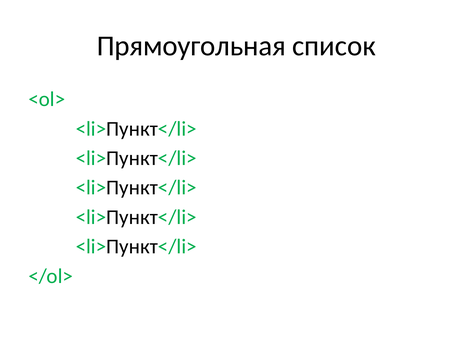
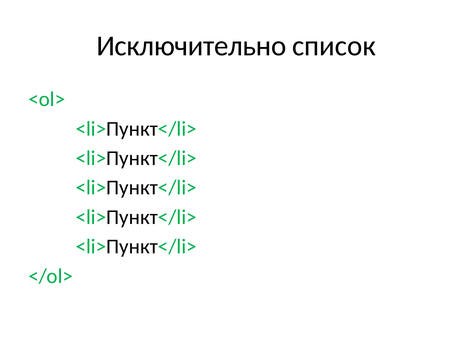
Прямоугольная: Прямоугольная -> Исключительно (191, 46)
